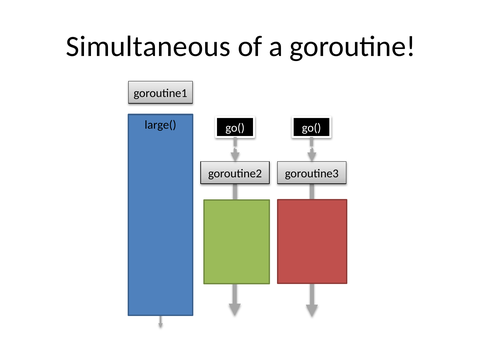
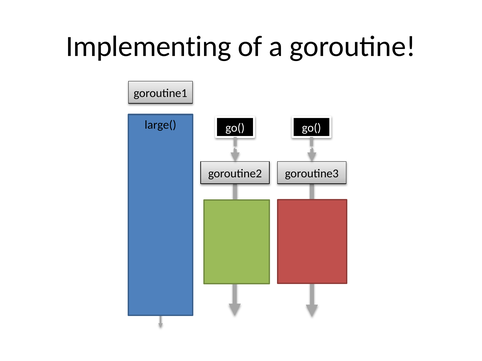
Simultaneous: Simultaneous -> Implementing (148, 47)
